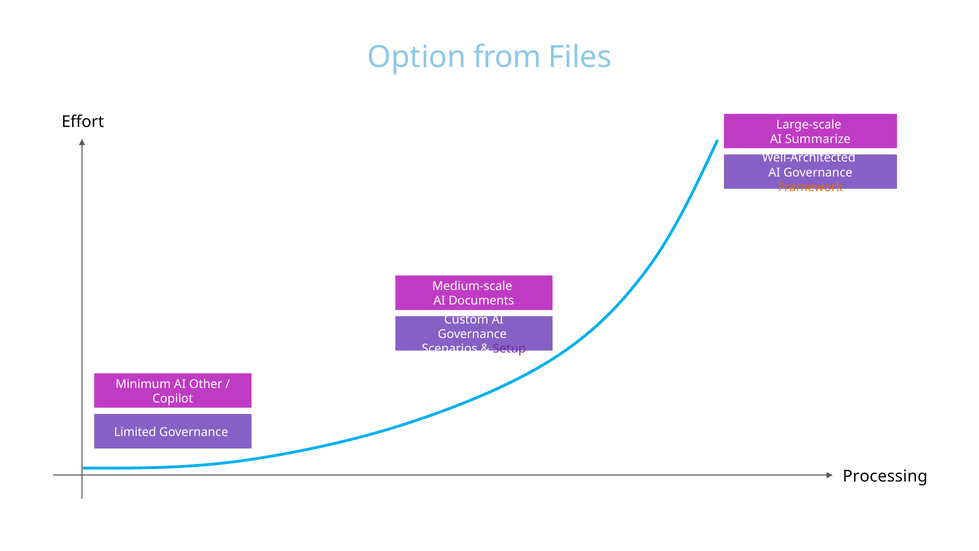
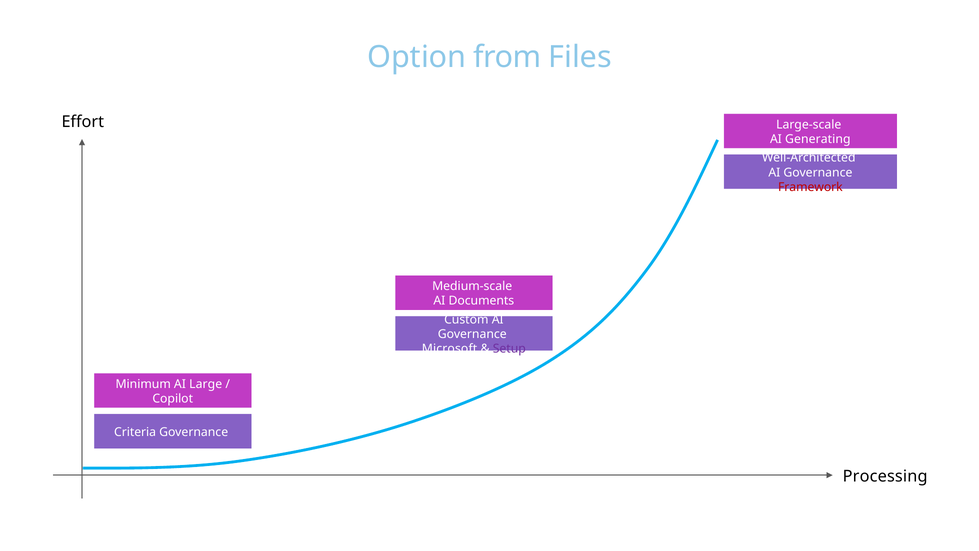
Summarize: Summarize -> Generating (818, 139)
Framework colour: orange -> red (810, 187)
Scenarios: Scenarios -> Microsoft (450, 349)
Other: Other -> Large (206, 384)
Limited: Limited -> Criteria (135, 432)
